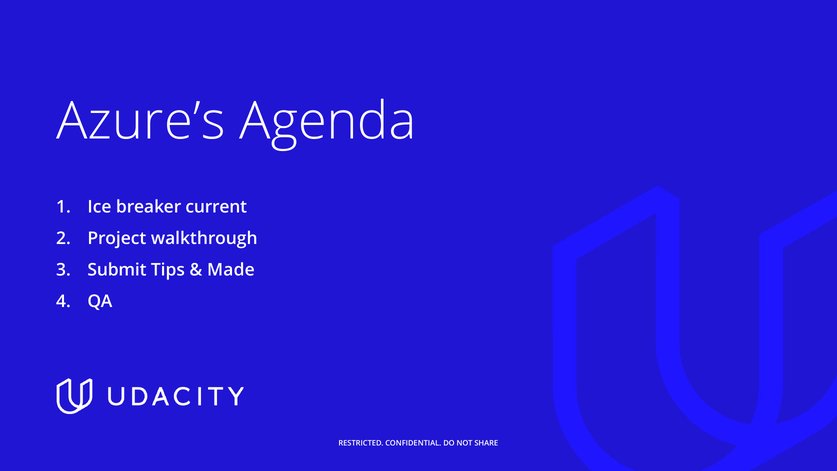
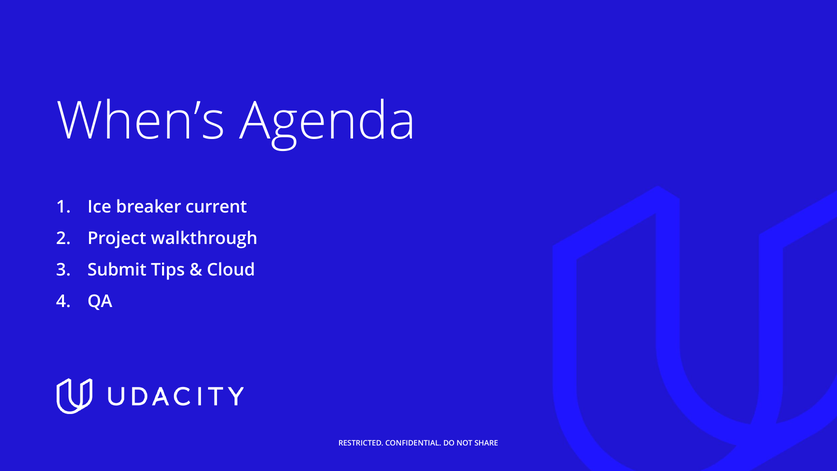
Azure’s: Azure’s -> When’s (141, 121)
Made: Made -> Cloud (231, 270)
